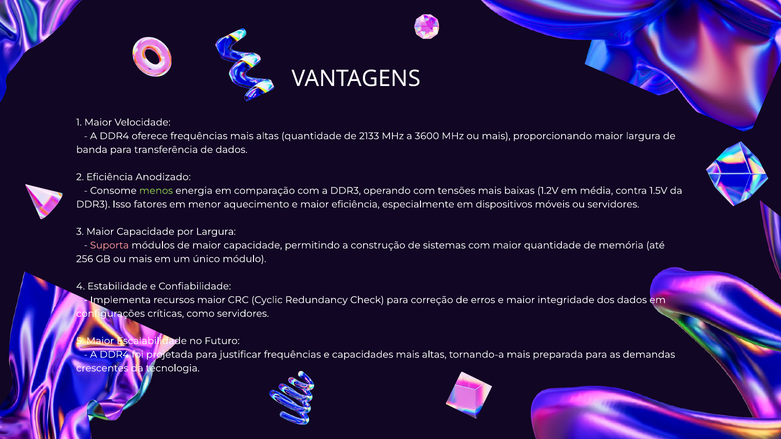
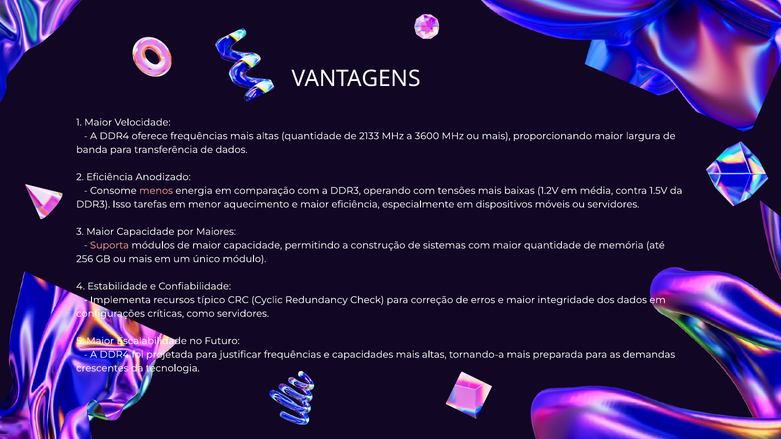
menos colour: light green -> pink (156, 191)
fatores: fatores -> tarefas (150, 204)
por Largura: Largura -> Maiores (216, 232)
recursos maior: maior -> típico (211, 300)
